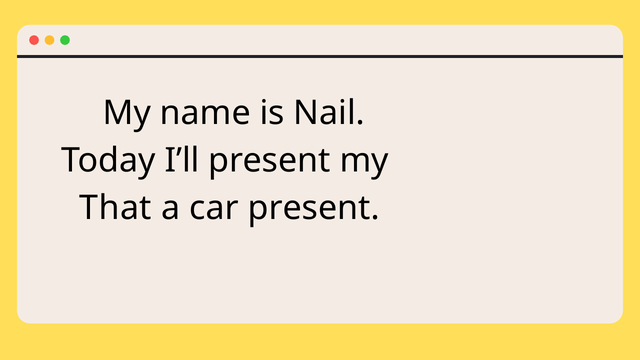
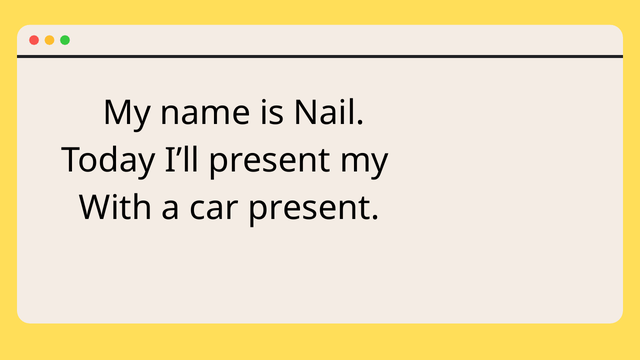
That: That -> With (116, 208)
